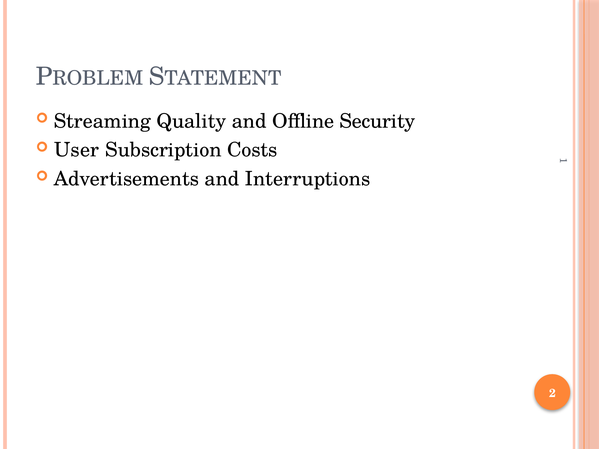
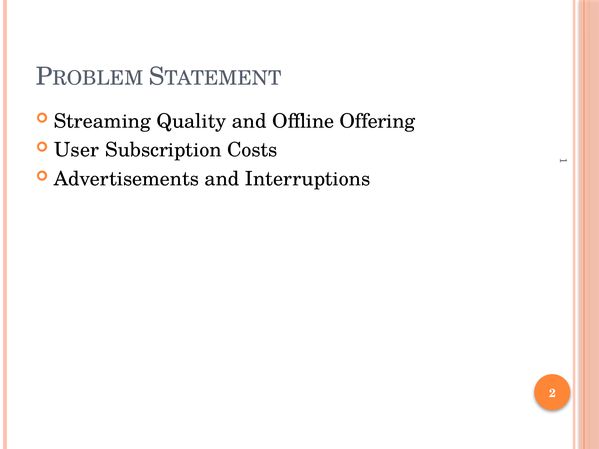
Security: Security -> Offering (377, 121)
